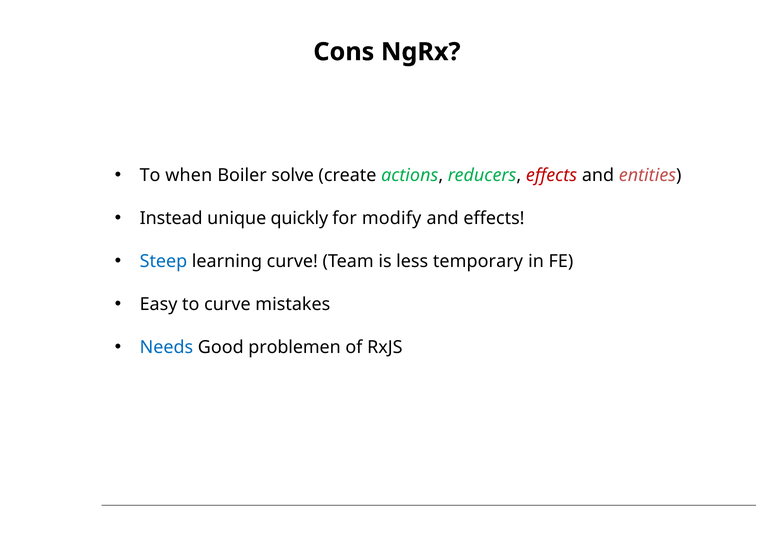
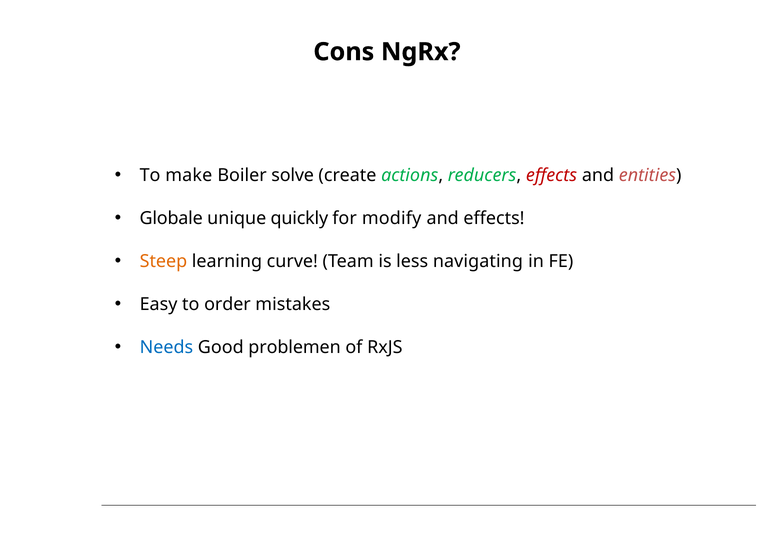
when: when -> make (189, 175)
Instead: Instead -> Globale (171, 218)
Steep colour: blue -> orange (163, 262)
temporary: temporary -> navigating (478, 262)
to curve: curve -> order (227, 305)
